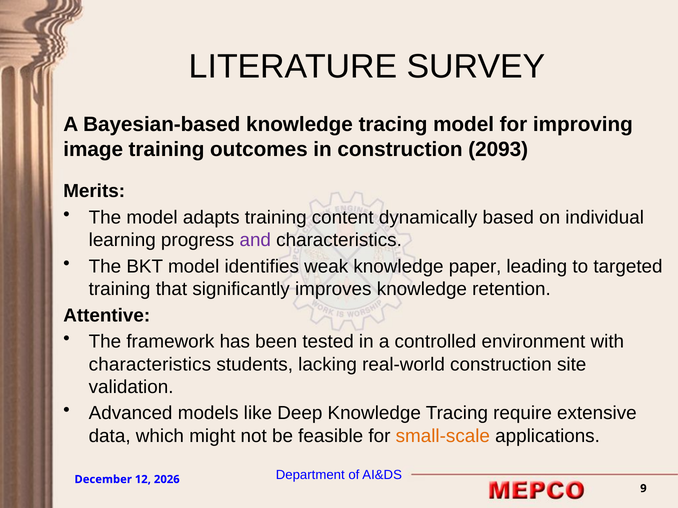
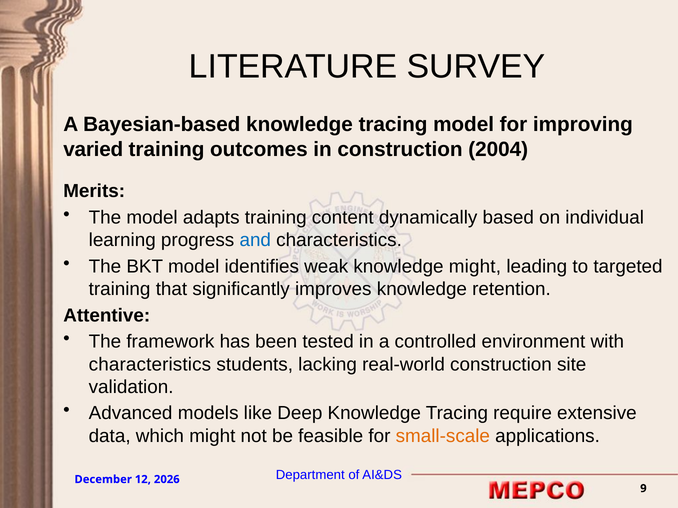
image: image -> varied (93, 149)
2093: 2093 -> 2004 (498, 149)
and colour: purple -> blue (255, 240)
knowledge paper: paper -> might (475, 267)
